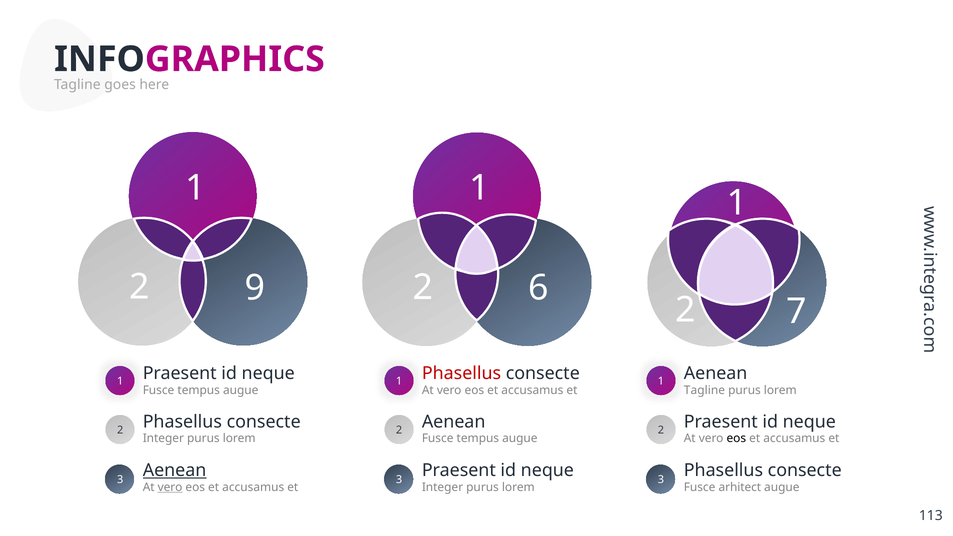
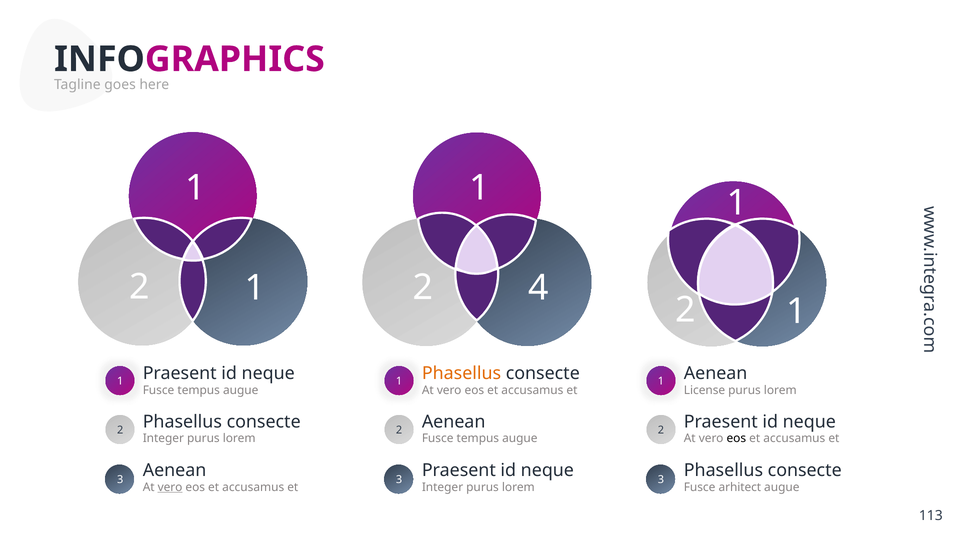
9: 9 -> 1 (255, 288)
6: 6 -> 4 (538, 288)
7: 7 -> 1 (797, 311)
Phasellus colour: red -> orange (462, 373)
Tagline: Tagline -> License (705, 390)
Aenean underline: present -> none (175, 470)
